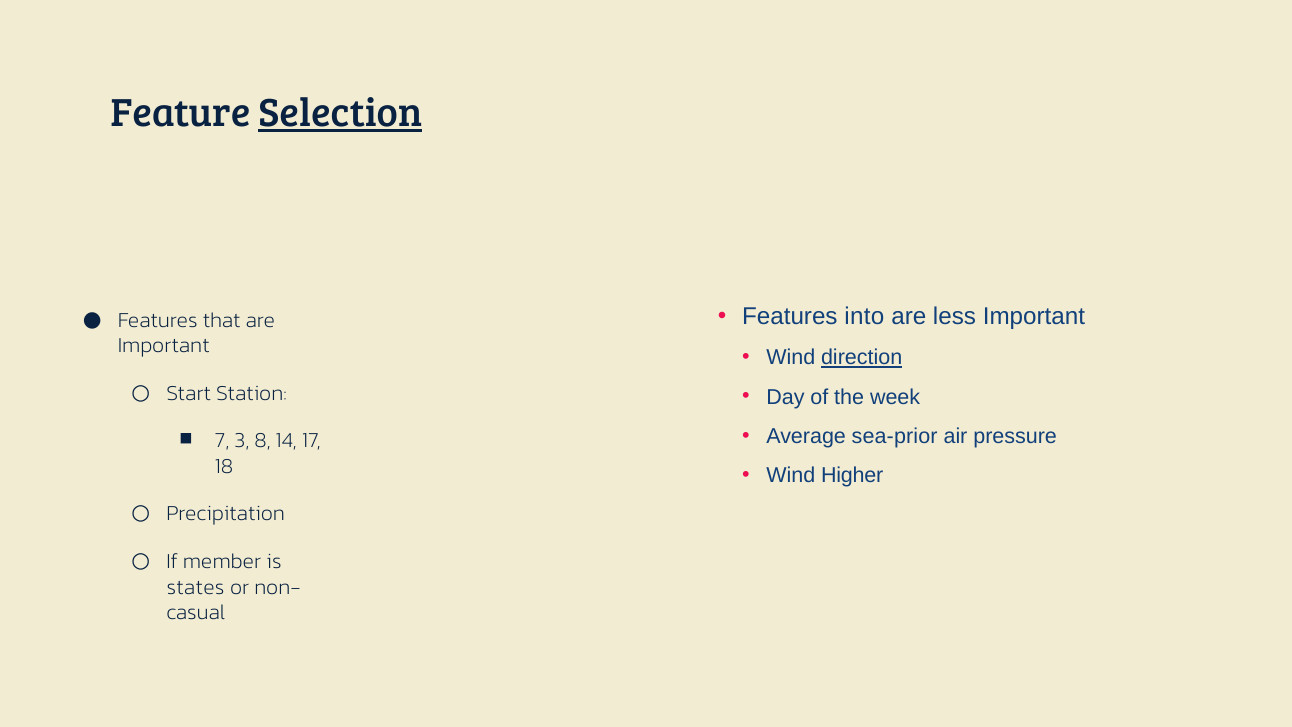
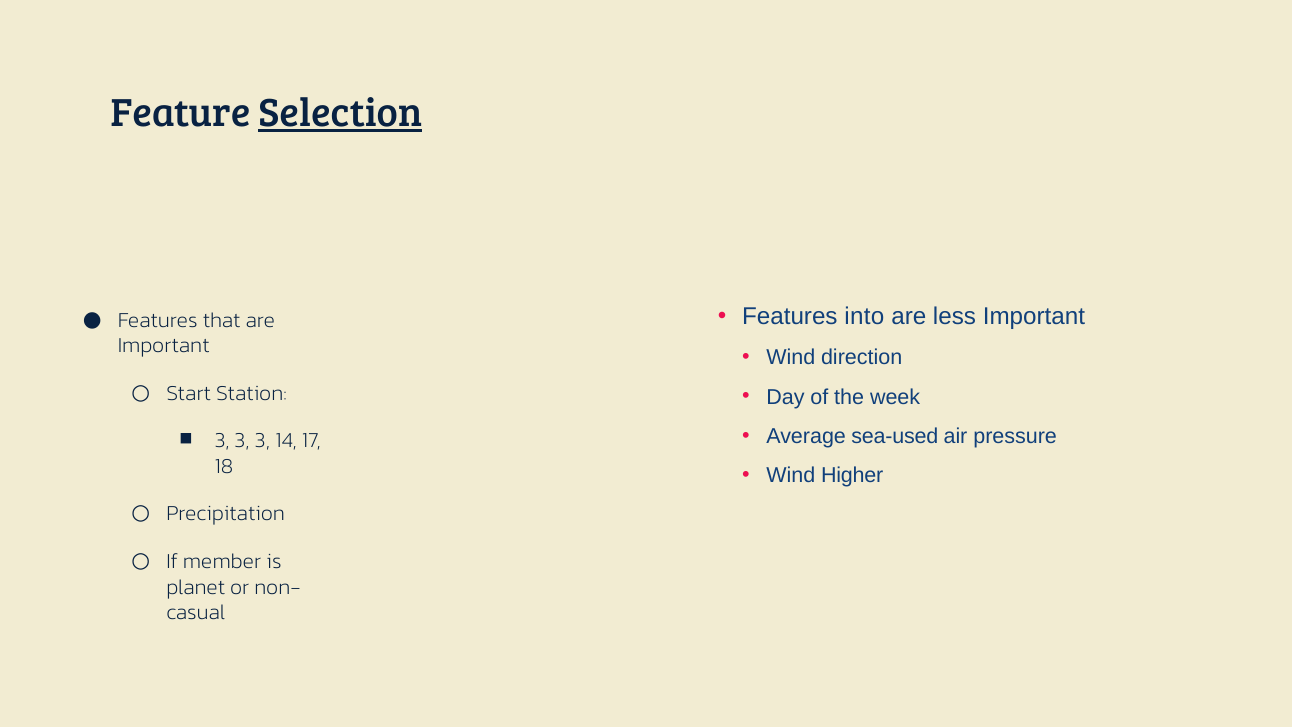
direction underline: present -> none (862, 358)
sea-prior: sea-prior -> sea-used (895, 436)
7: 7 -> 3 (222, 440)
8: 8 -> 3 (262, 440)
states: states -> planet (196, 587)
